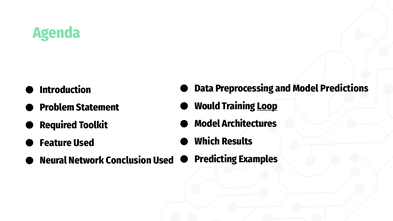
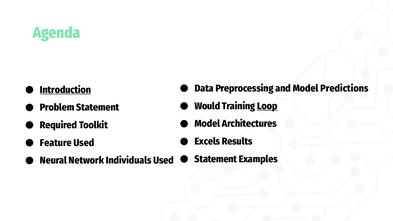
Introduction underline: none -> present (66, 90)
Which: Which -> Excels (207, 141)
Predicting: Predicting -> Statement (216, 159)
Conclusion: Conclusion -> Individuals (129, 161)
